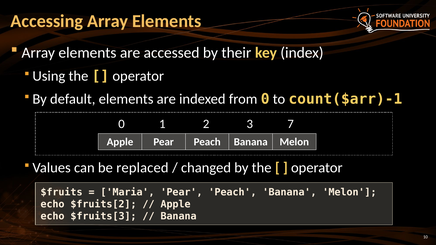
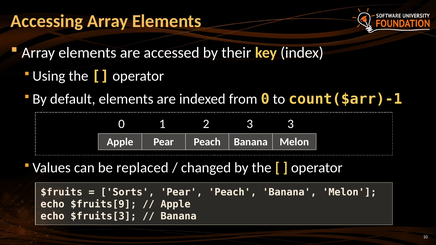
3 7: 7 -> 3 (291, 124)
Maria: Maria -> Sorts (128, 193)
$fruits[2: $fruits[2 -> $fruits[9 (103, 205)
